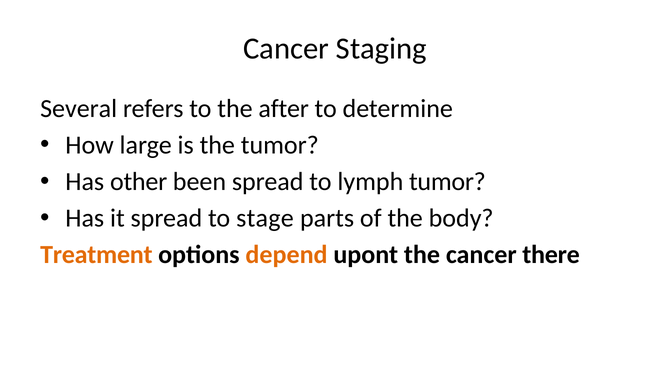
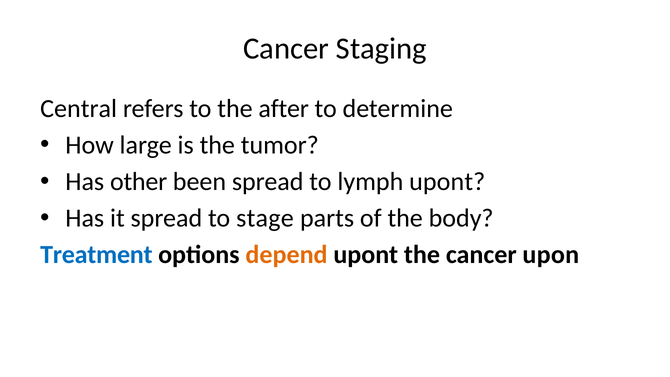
Several: Several -> Central (79, 109)
lymph tumor: tumor -> upont (447, 182)
Treatment colour: orange -> blue (96, 255)
there: there -> upon (551, 255)
